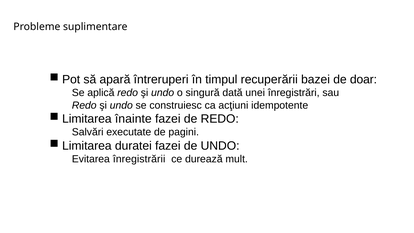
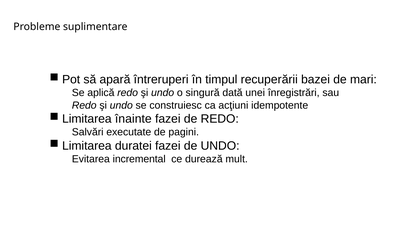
doar: doar -> mari (363, 79)
înregistrării: înregistrării -> incremental (139, 159)
